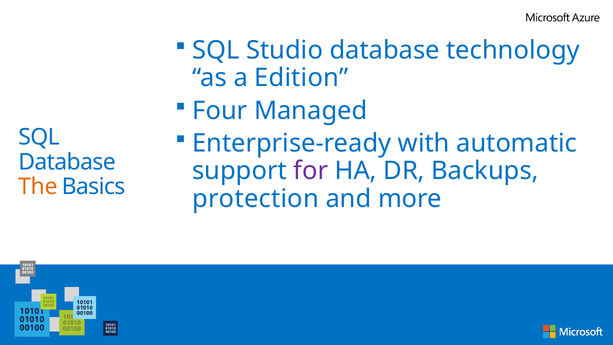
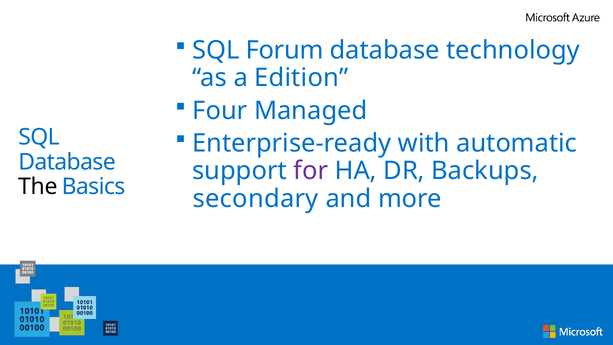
Studio: Studio -> Forum (285, 50)
The colour: orange -> black (38, 187)
protection: protection -> secondary (256, 198)
